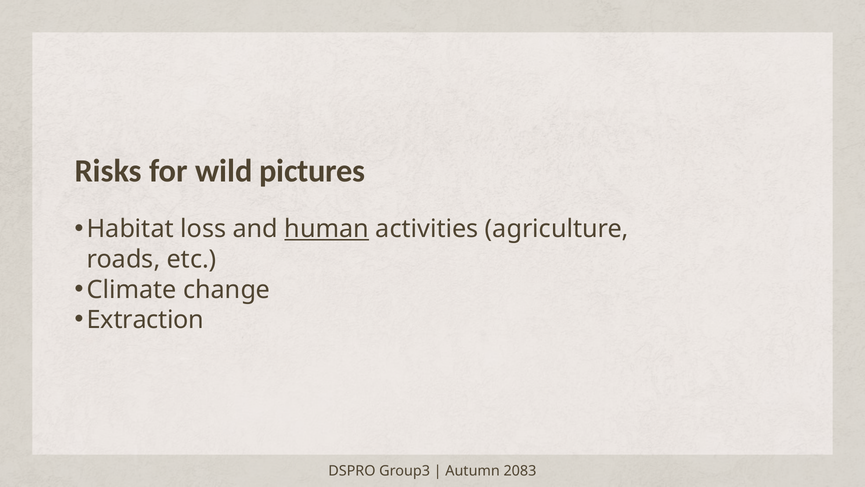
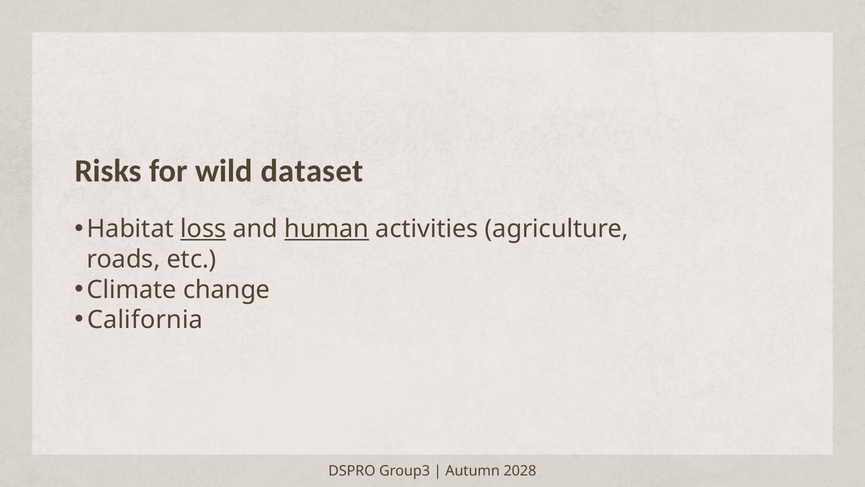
pictures: pictures -> dataset (312, 171)
loss underline: none -> present (203, 229)
Extraction: Extraction -> California (145, 320)
2083: 2083 -> 2028 (520, 471)
